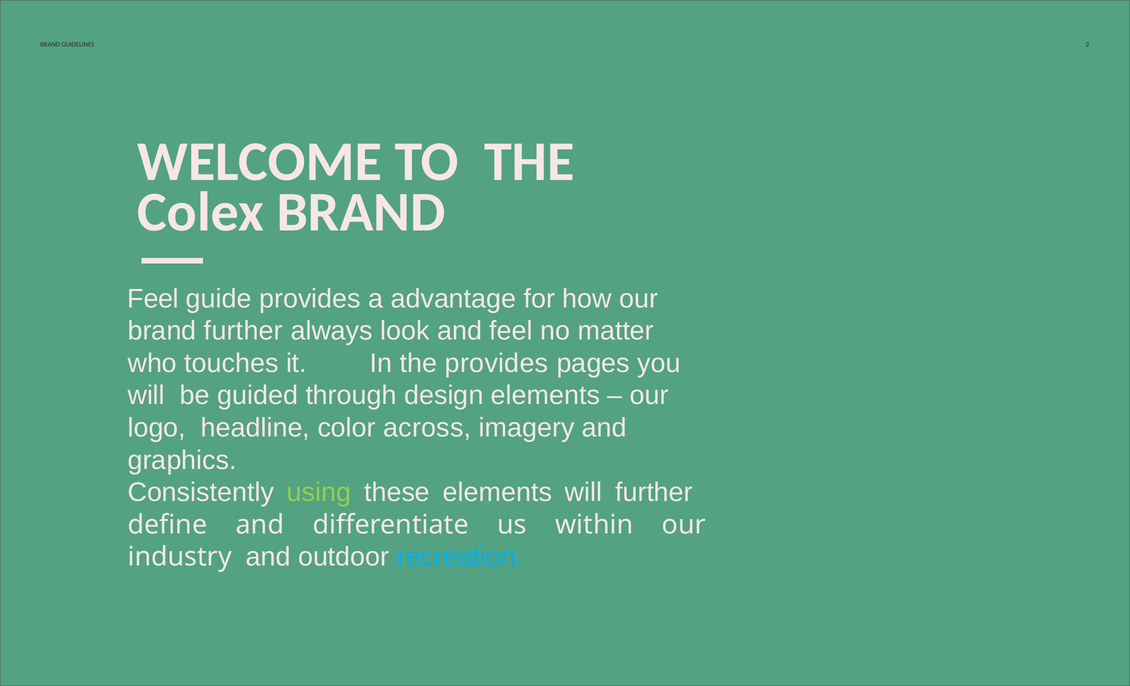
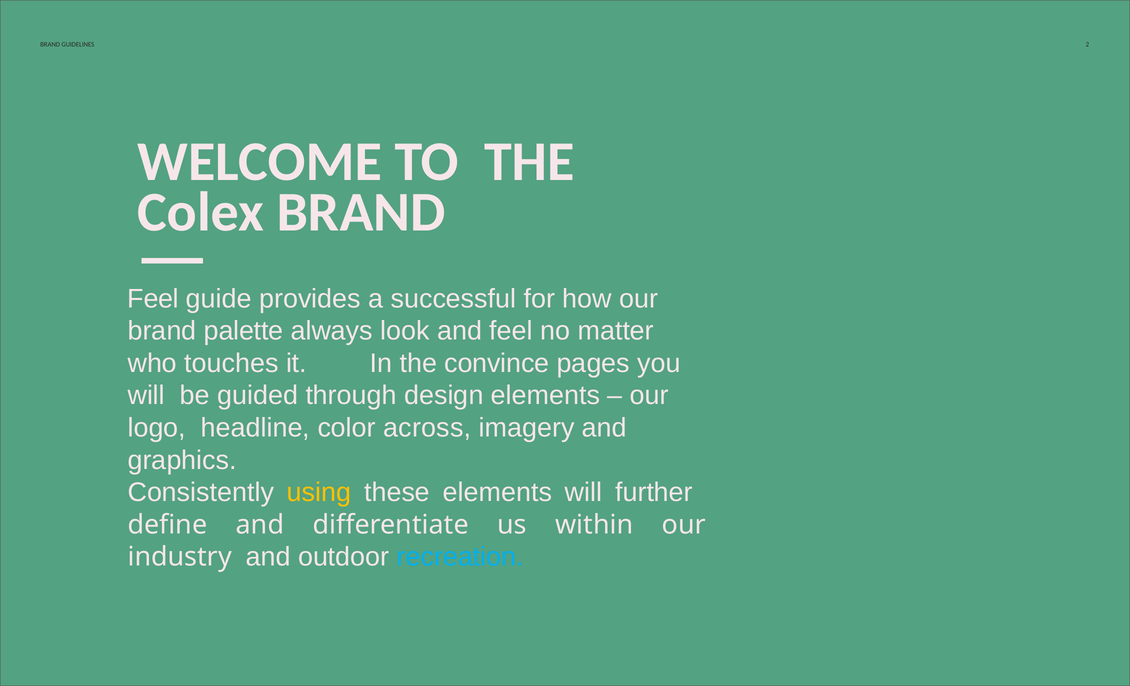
advantage: advantage -> successful (453, 299)
brand further: further -> palette (244, 331)
the provides: provides -> convince (497, 363)
using colour: light green -> yellow (319, 492)
